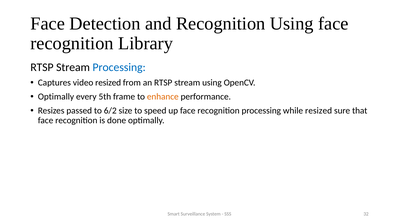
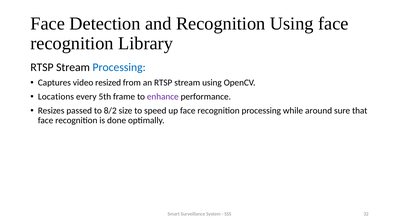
Optimally: Optimally -> Locations (56, 97)
enhance colour: orange -> purple (163, 97)
6/2: 6/2 -> 8/2 (110, 111)
while resized: resized -> around (319, 111)
